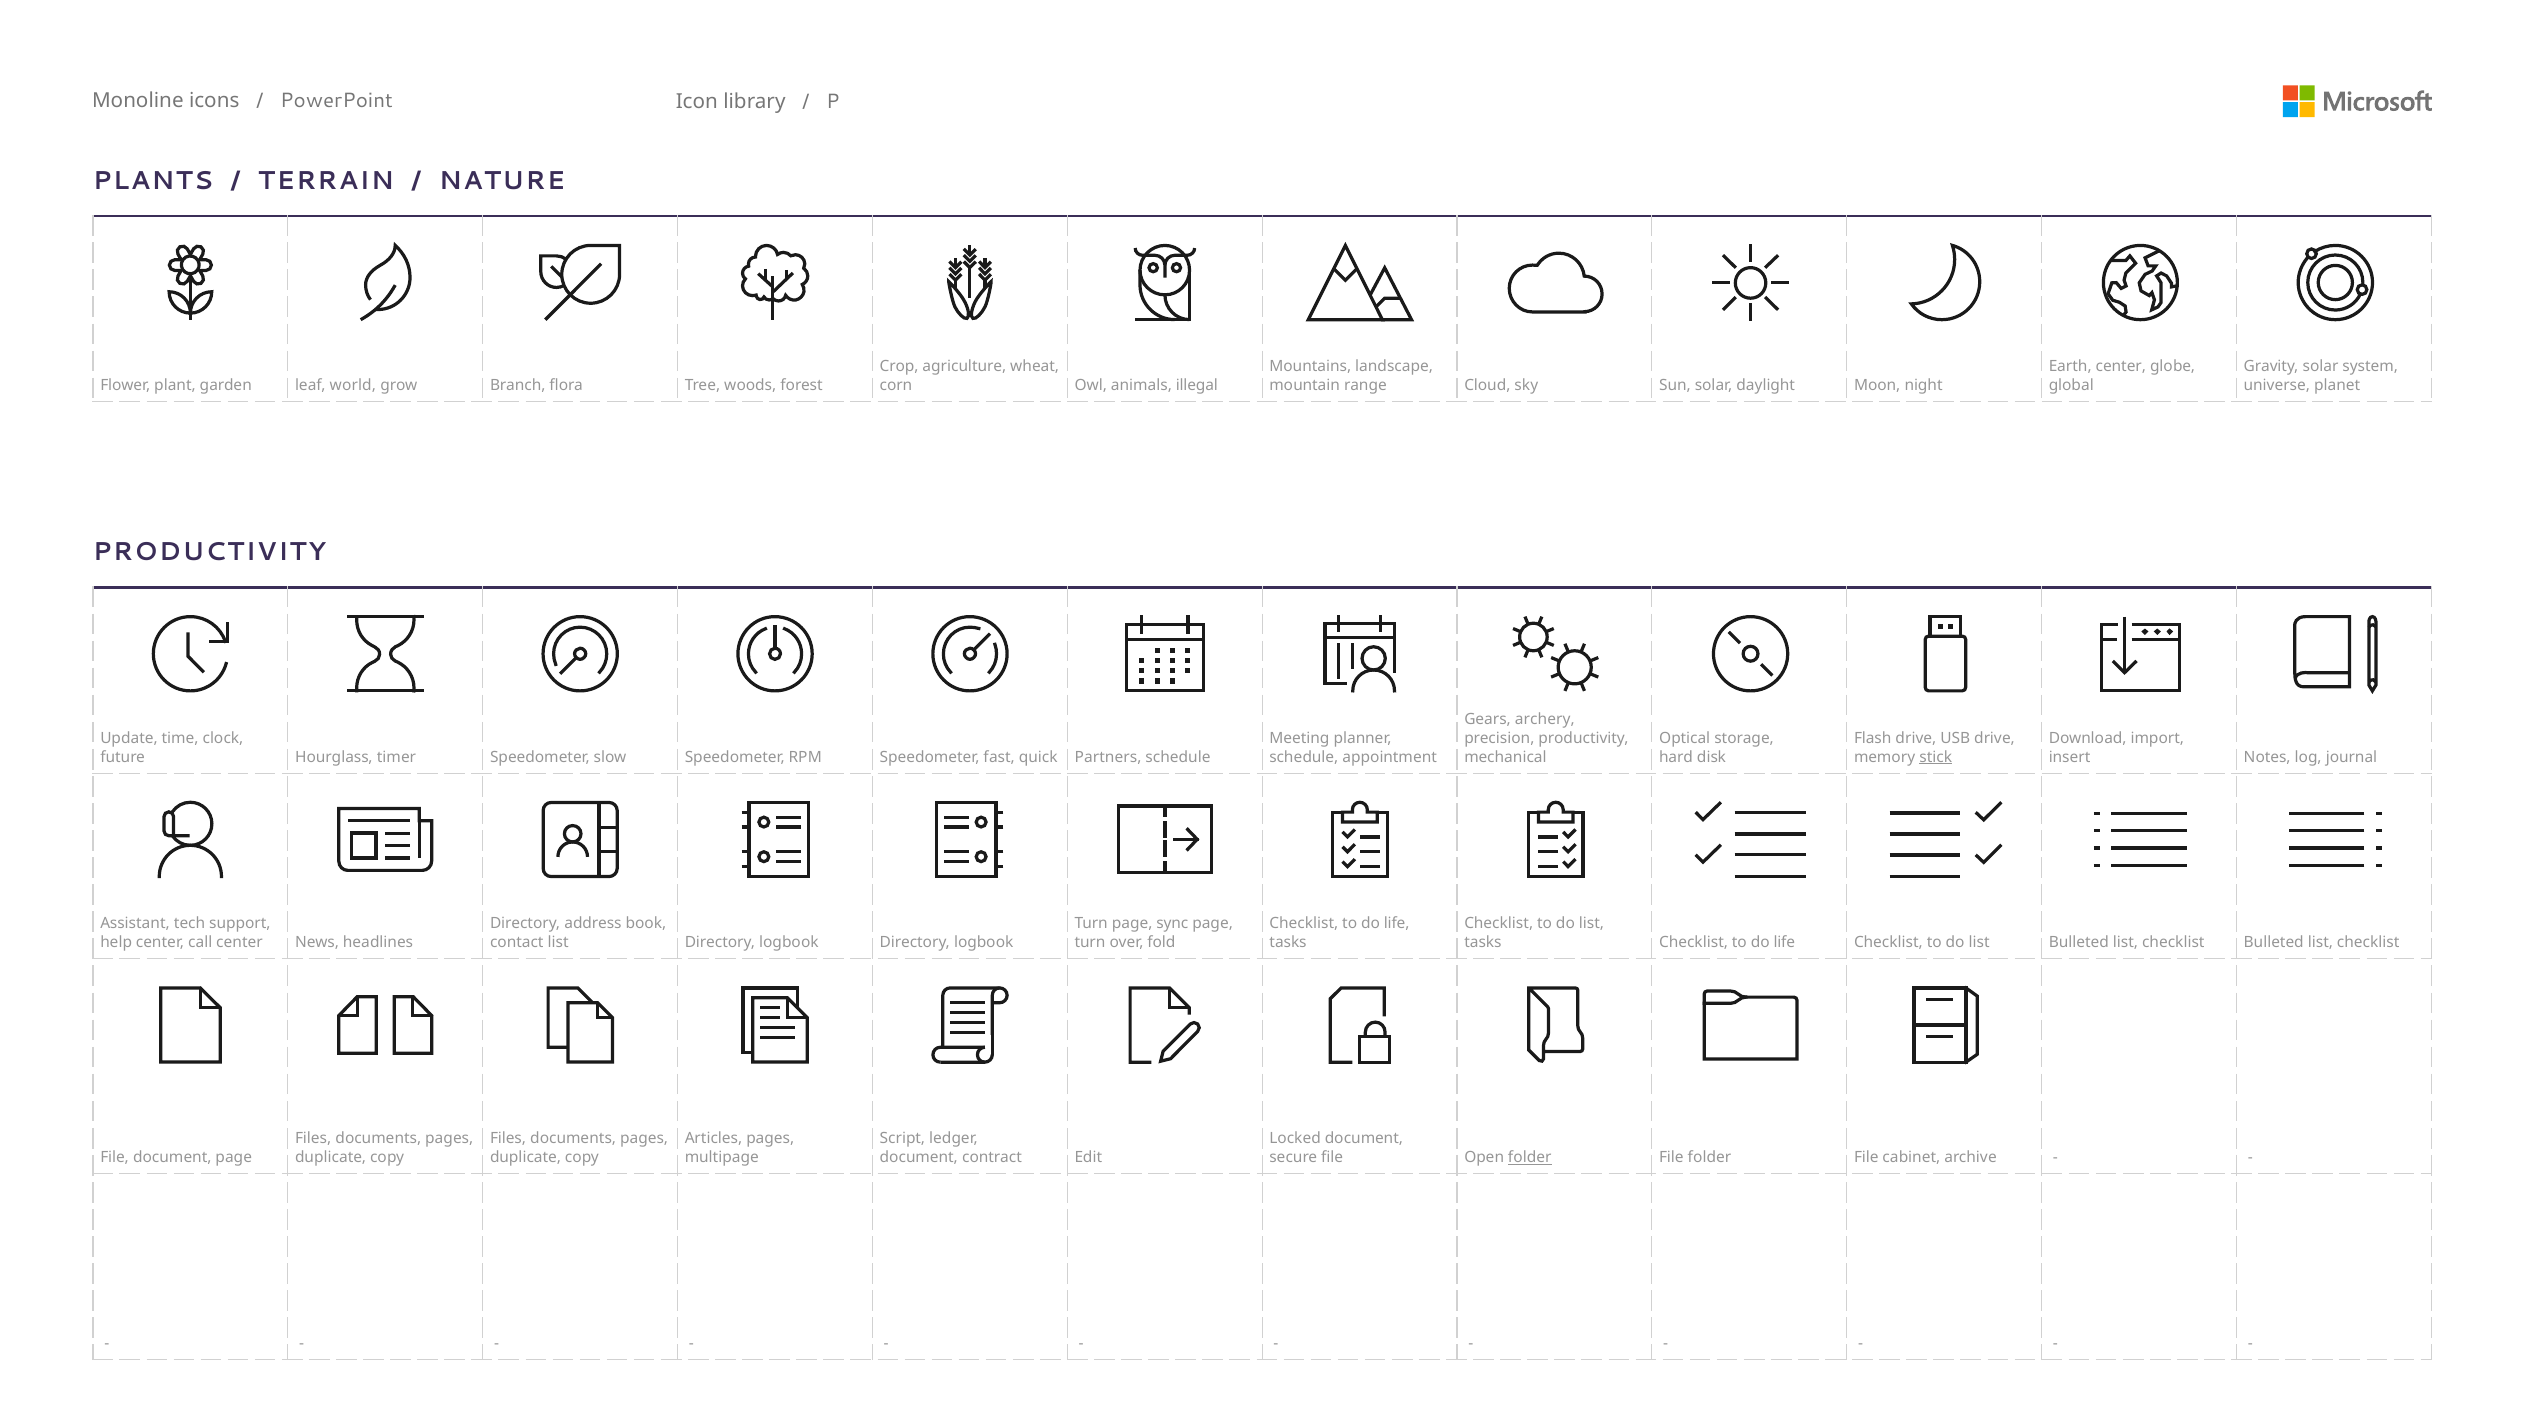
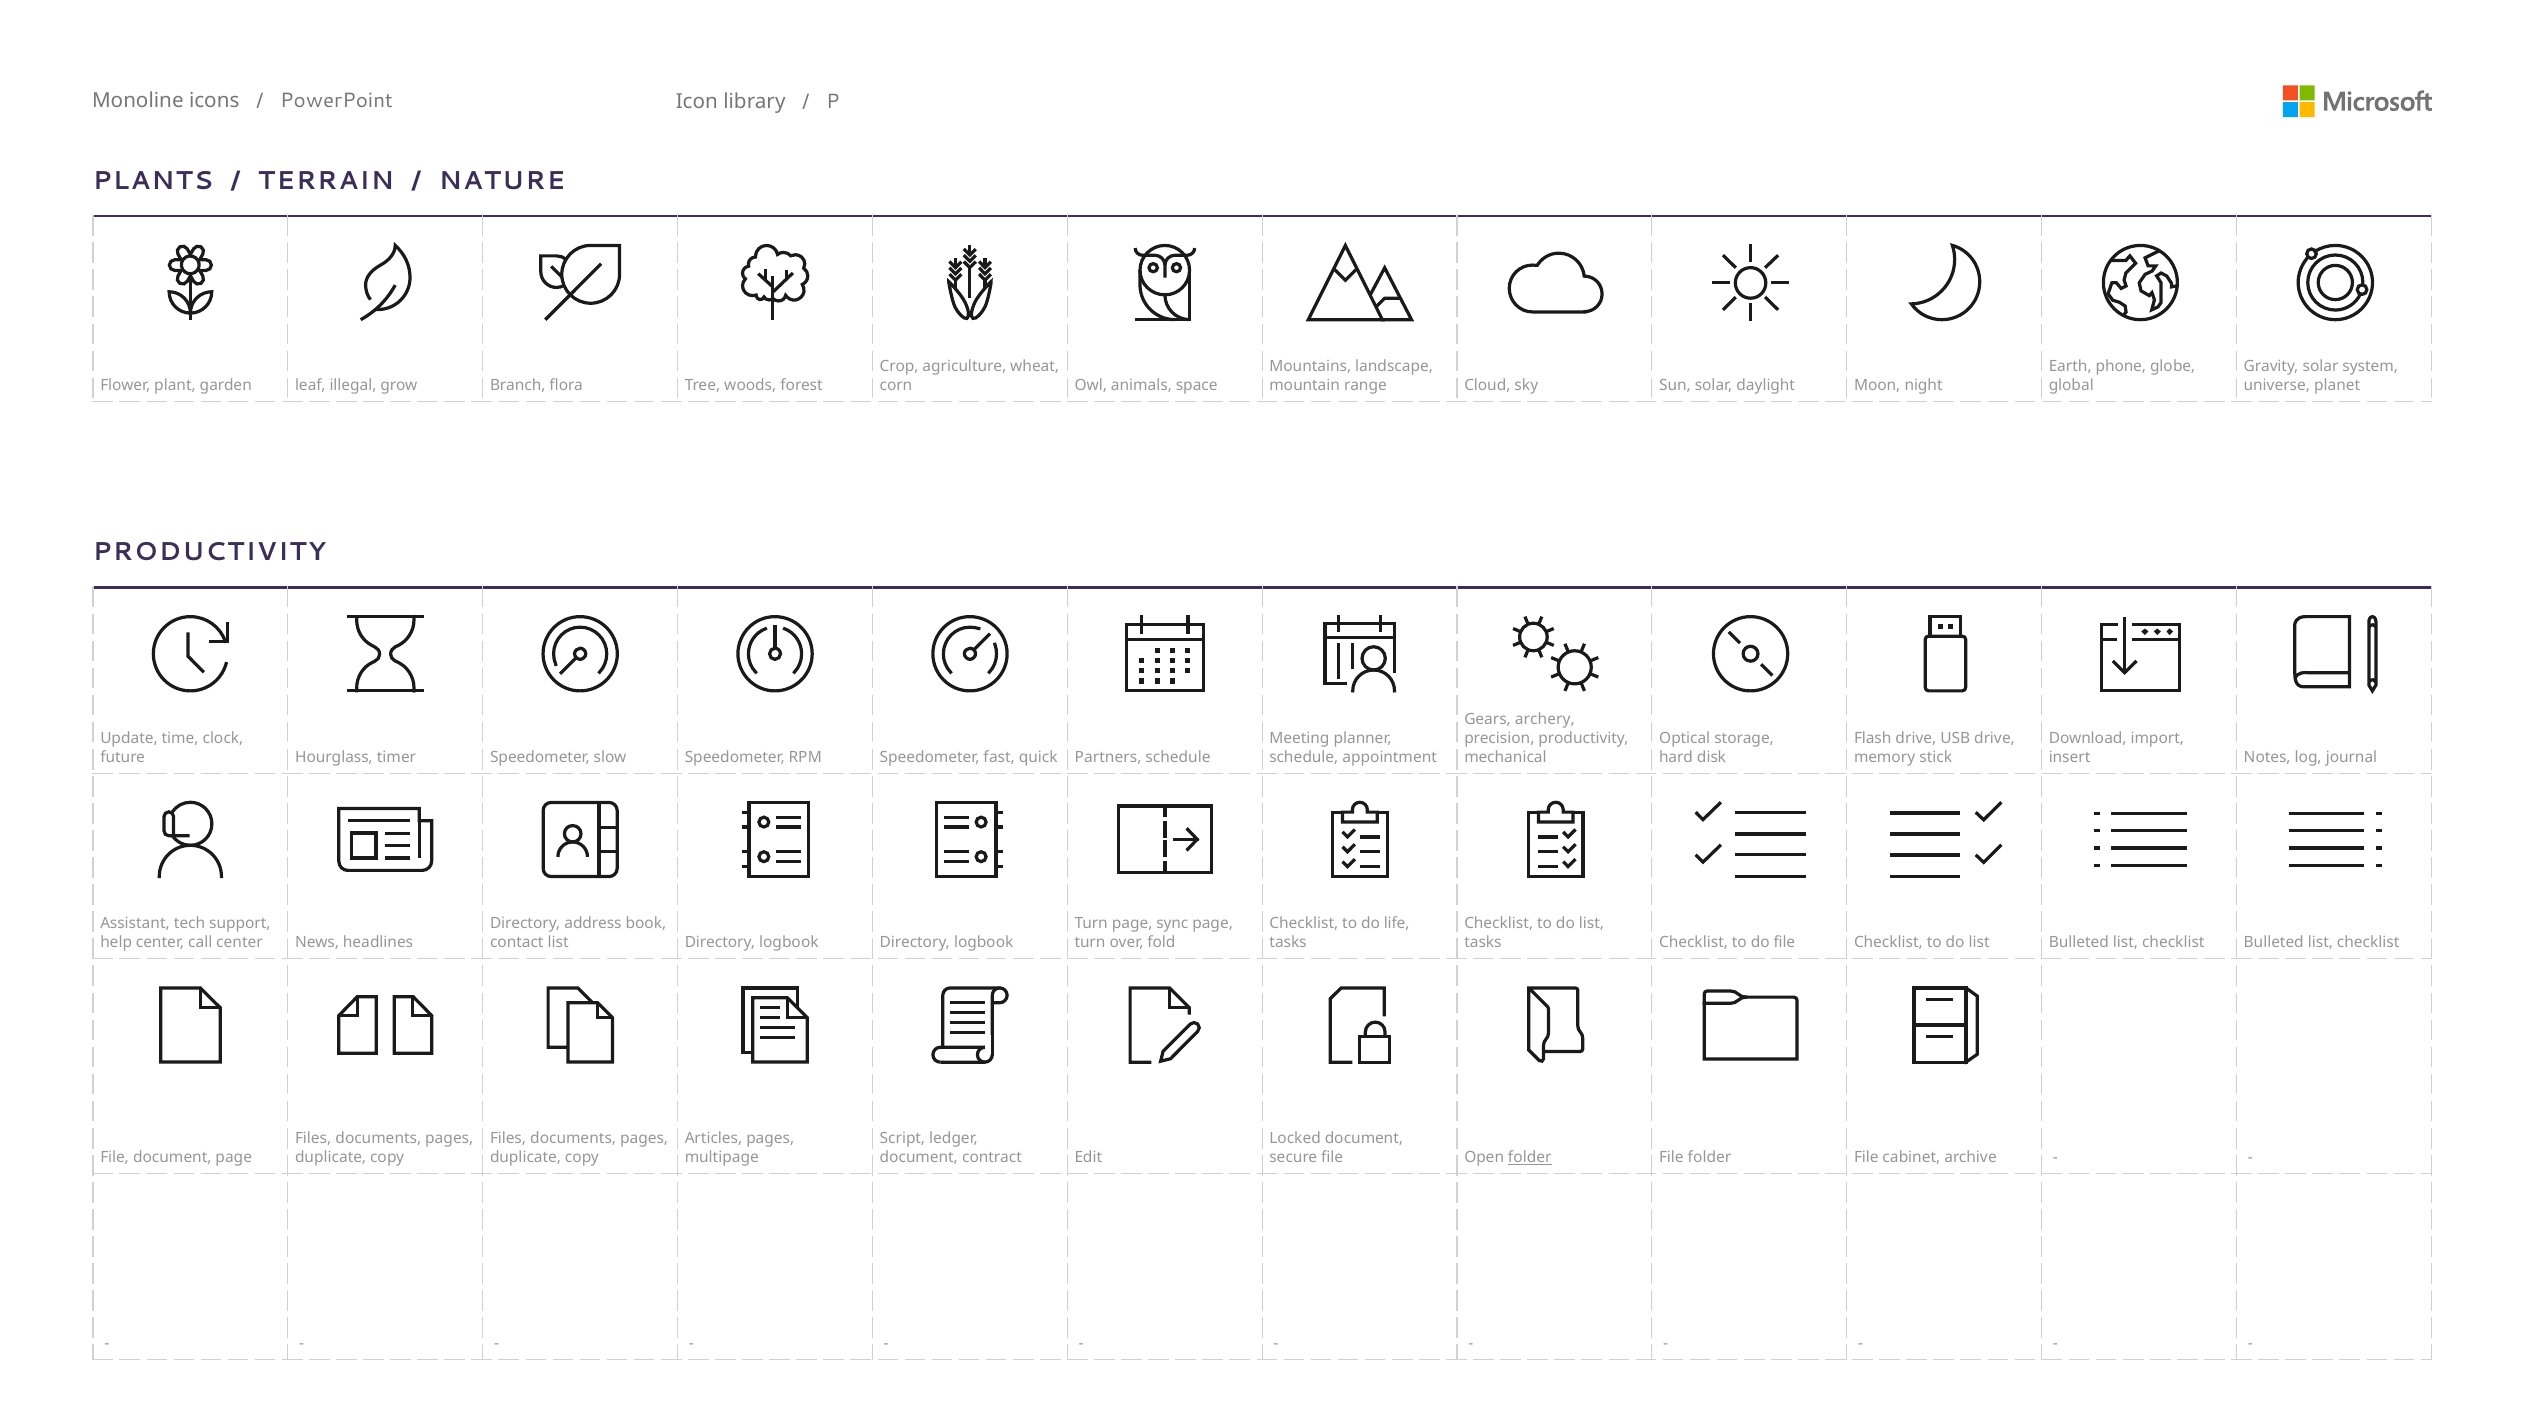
Earth center: center -> phone (2121, 367)
world: world -> illegal (353, 386)
illegal: illegal -> space (1197, 386)
stick underline: present -> none (1936, 757)
life: life -> file (1784, 943)
